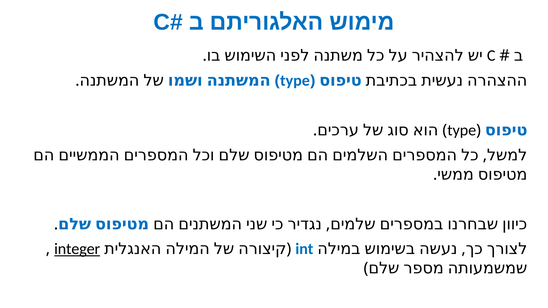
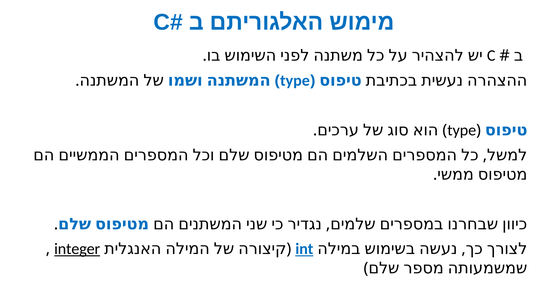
int underline: none -> present (304, 249)
